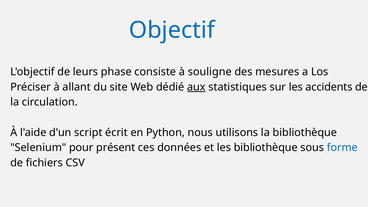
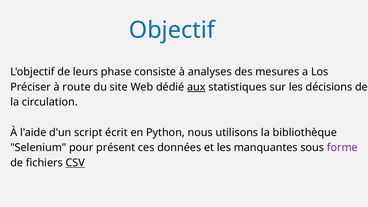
souligne: souligne -> analyses (210, 72)
allant: allant -> route (77, 87)
accidents: accidents -> décisions (329, 87)
les bibliothèque: bibliothèque -> manquantes (266, 148)
forme colour: blue -> purple (342, 148)
CSV underline: none -> present (75, 163)
